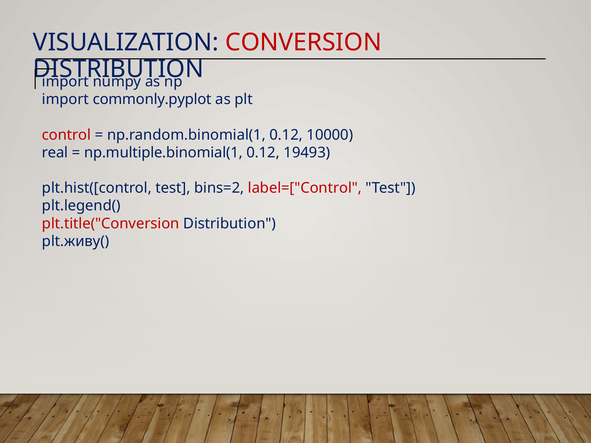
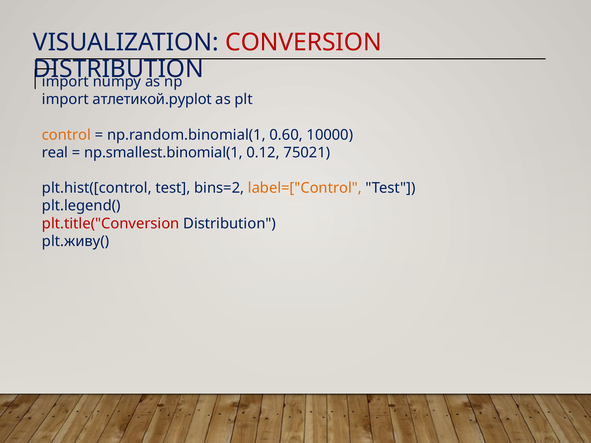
commonly.pyplot: commonly.pyplot -> атлетикой.pyplot (152, 100)
control colour: red -> orange (66, 135)
np.random.binomial(1 0.12: 0.12 -> 0.60 (286, 135)
np.multiple.binomial(1: np.multiple.binomial(1 -> np.smallest.binomial(1 (163, 153)
19493: 19493 -> 75021 (307, 153)
label=["Control colour: red -> orange (305, 188)
